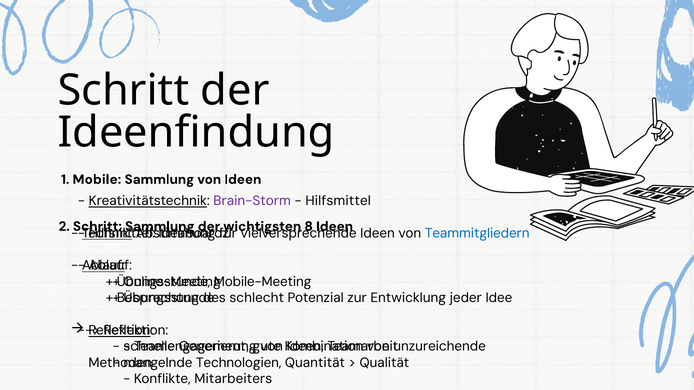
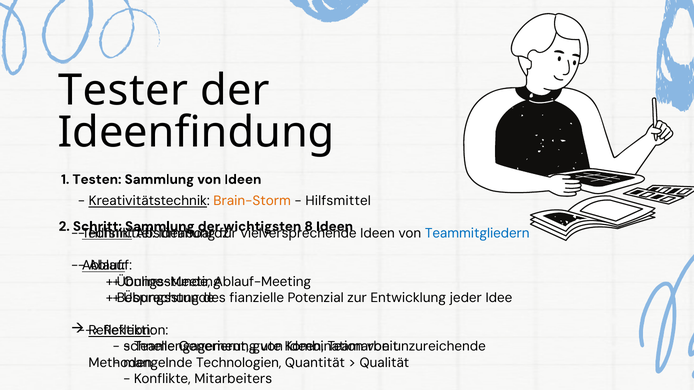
Schritt: Schritt -> Tester (123, 90)
Mobile: Mobile -> Testen (97, 180)
Brain-Storm colour: purple -> orange (252, 201)
Mobile-Meeting: Mobile-Meeting -> Ablauf-Meeting (263, 282)
schlecht: schlecht -> fianzielle (257, 298)
